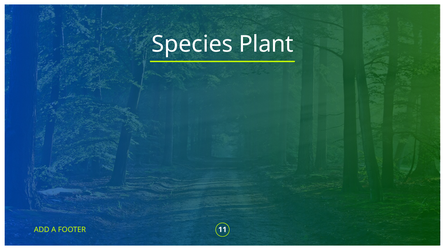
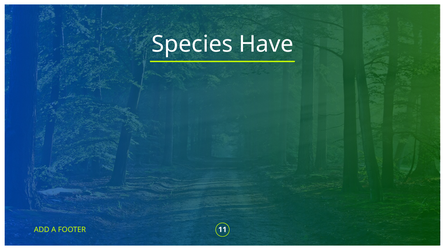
Plant: Plant -> Have (266, 44)
